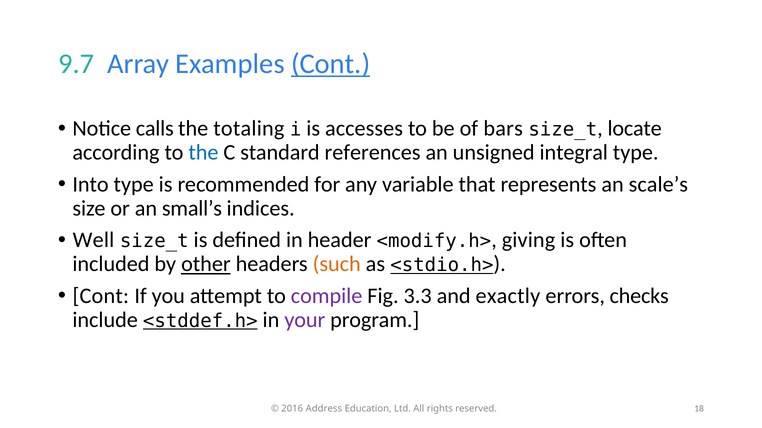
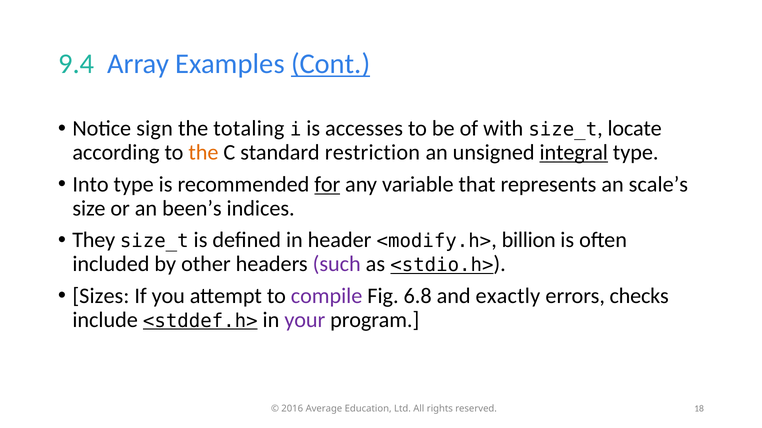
9.7: 9.7 -> 9.4 (76, 64)
calls: calls -> sign (155, 129)
bars: bars -> with (503, 129)
the colour: blue -> orange (203, 153)
references: references -> restriction (372, 153)
integral underline: none -> present (574, 153)
for underline: none -> present (327, 185)
small’s: small’s -> been’s (192, 209)
Well: Well -> They (94, 241)
giving: giving -> billion (529, 241)
other underline: present -> none (206, 264)
such colour: orange -> purple (337, 264)
Cont: Cont -> Sizes (101, 296)
3.3: 3.3 -> 6.8 (418, 296)
Address: Address -> Average (324, 409)
